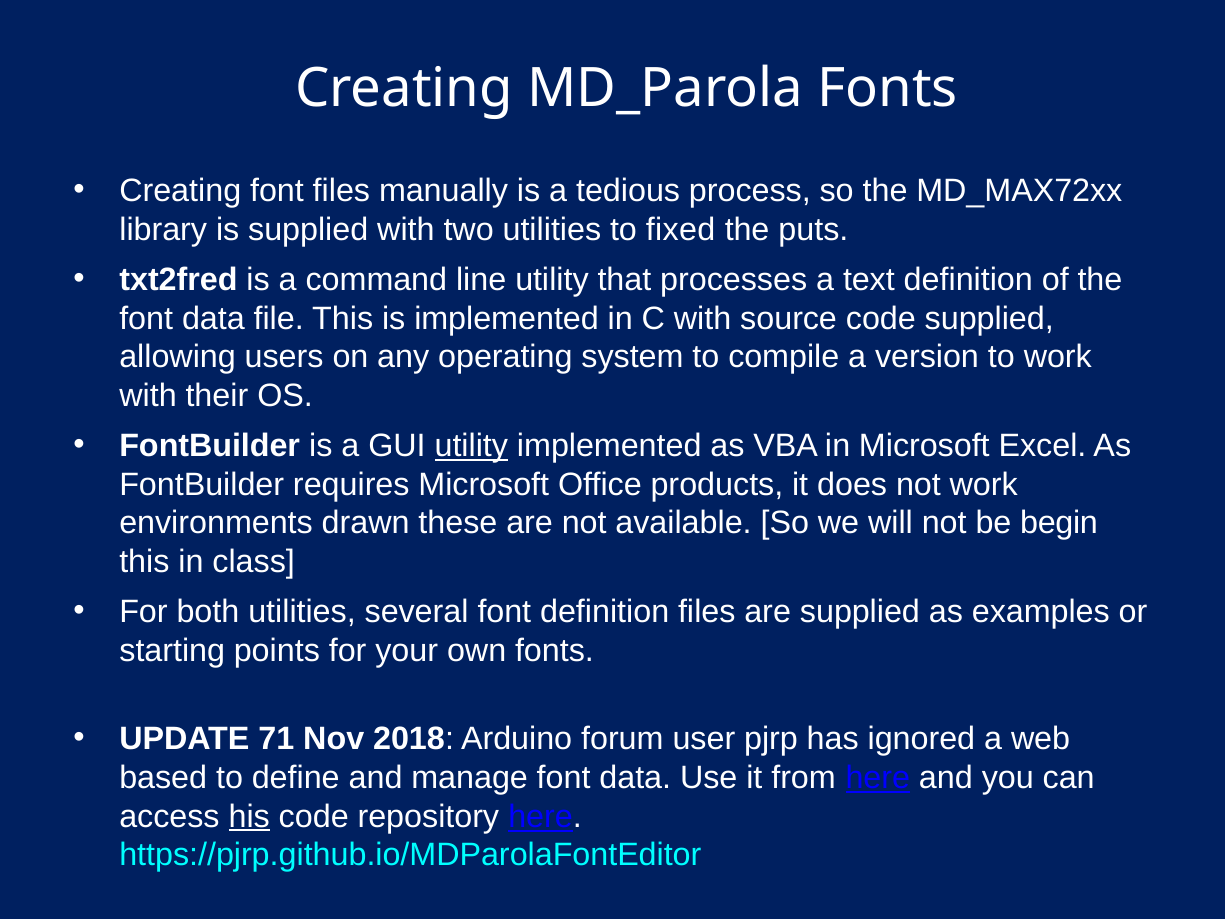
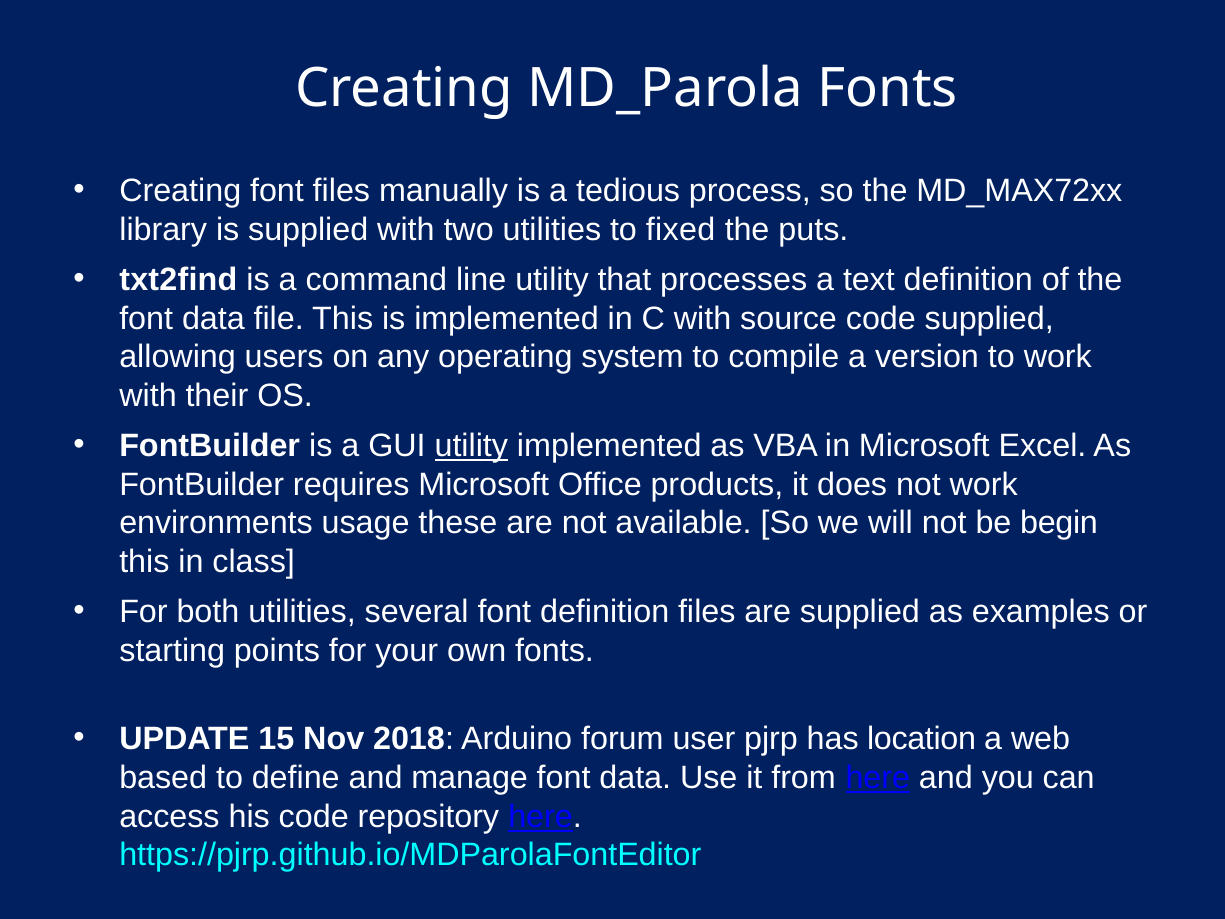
txt2fred: txt2fred -> txt2find (178, 280)
drawn: drawn -> usage (366, 523)
71: 71 -> 15 (276, 739)
ignored: ignored -> location (922, 739)
his underline: present -> none (249, 816)
